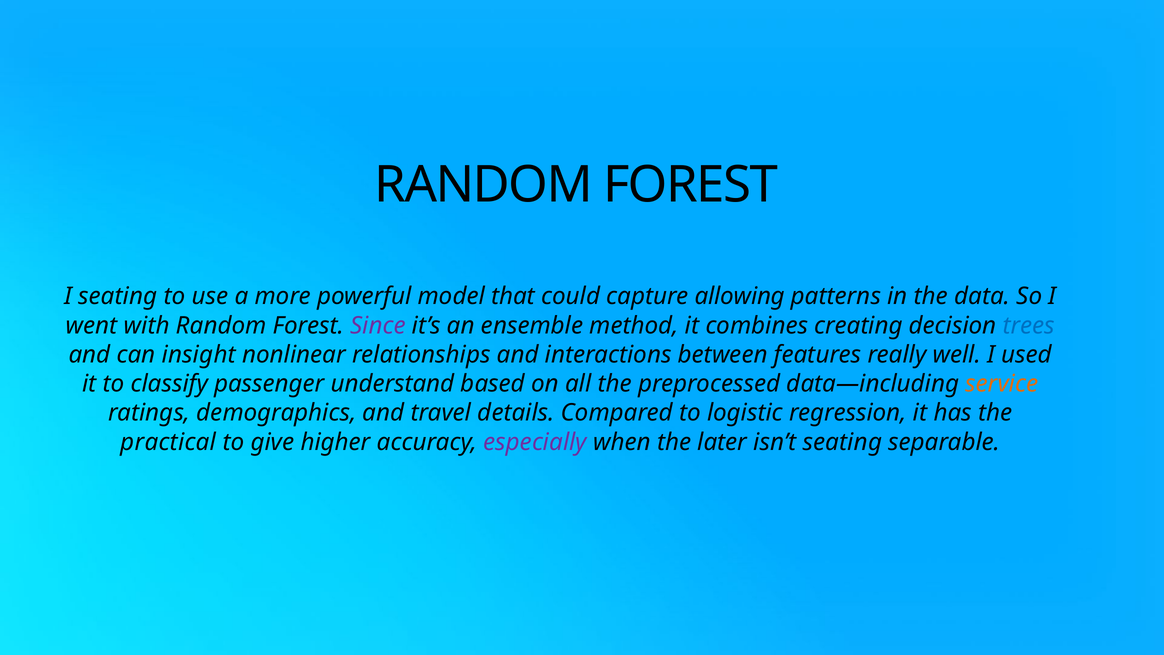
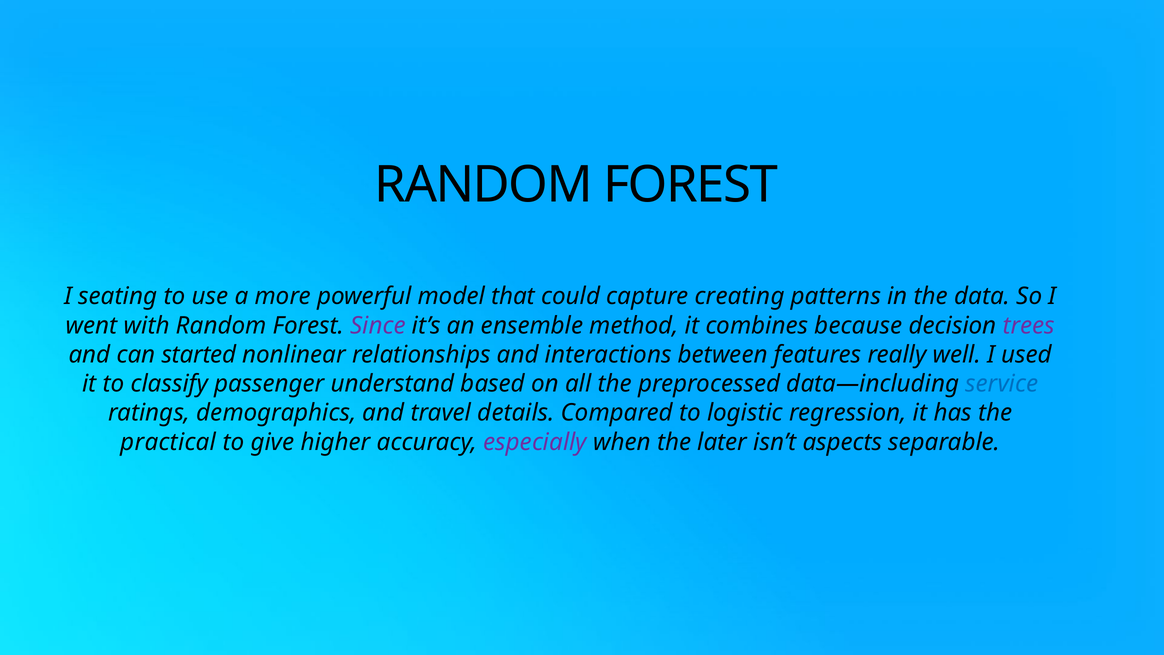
allowing: allowing -> creating (740, 296)
creating: creating -> because (858, 325)
trees colour: blue -> purple (1029, 325)
insight: insight -> started (199, 355)
service colour: orange -> blue (1002, 384)
isn’t seating: seating -> aspects (842, 442)
